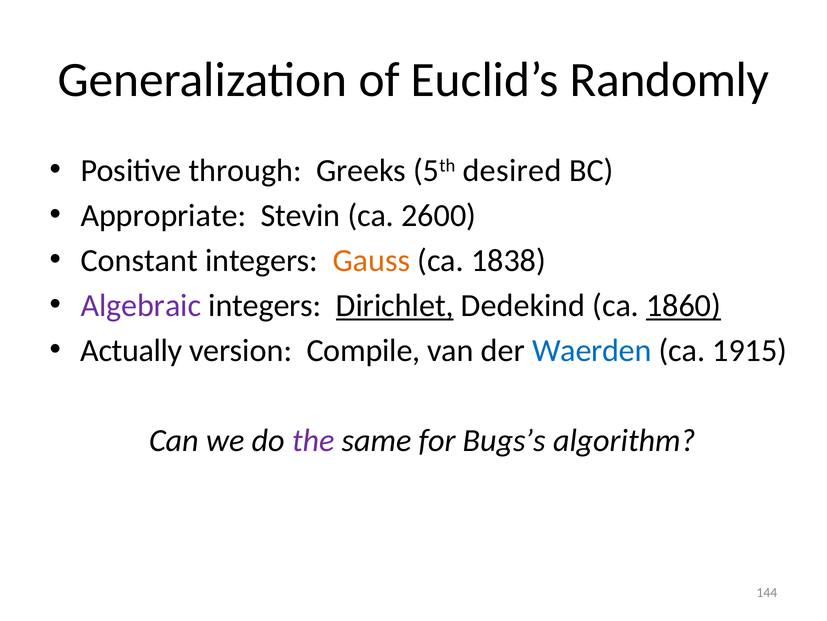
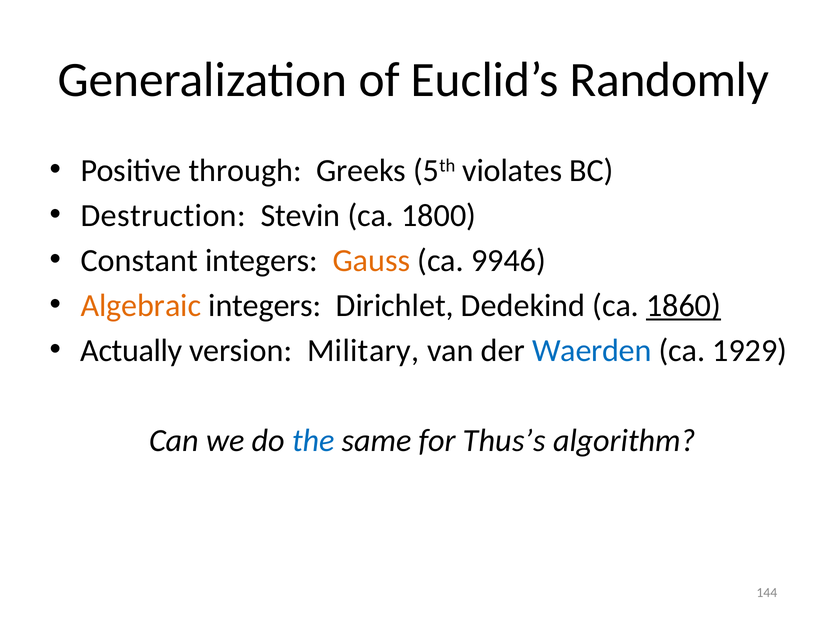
desired: desired -> violates (512, 170)
Appropriate: Appropriate -> Destruction (163, 215)
2600: 2600 -> 1800 (439, 215)
1838: 1838 -> 9946 (509, 260)
Algebraic colour: purple -> orange (141, 305)
Dirichlet underline: present -> none (395, 305)
Compile: Compile -> Military (363, 350)
1915: 1915 -> 1929 (750, 350)
the colour: purple -> blue (313, 440)
Bugs’s: Bugs’s -> Thus’s (504, 440)
